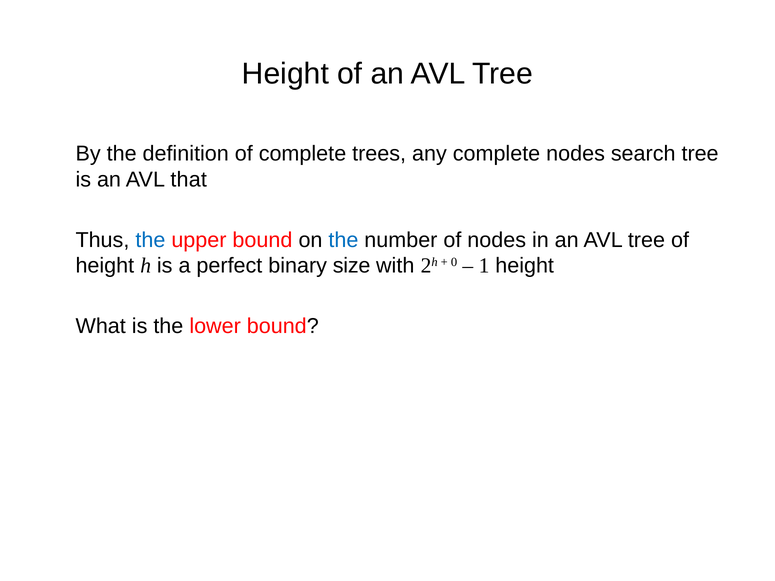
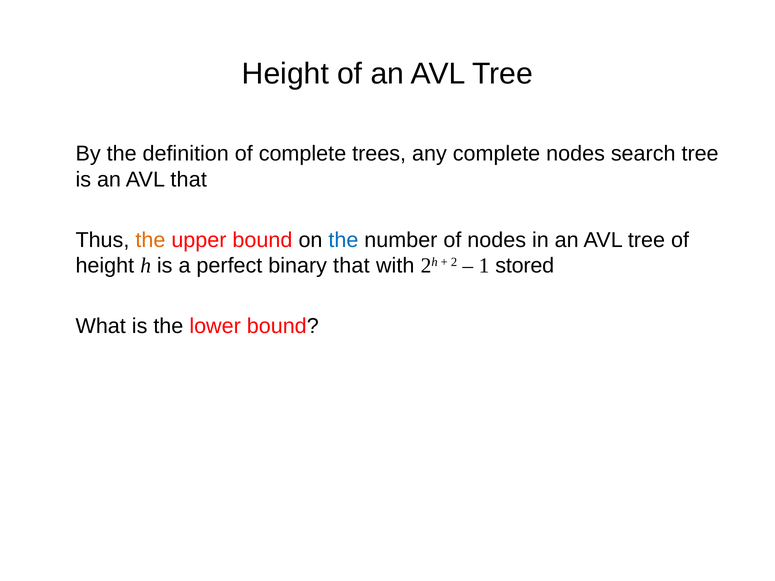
the colour: blue -> orange (150, 240)
binary size: size -> that (351, 266)
0: 0 -> 2 (454, 262)
1 height: height -> stored (525, 266)
